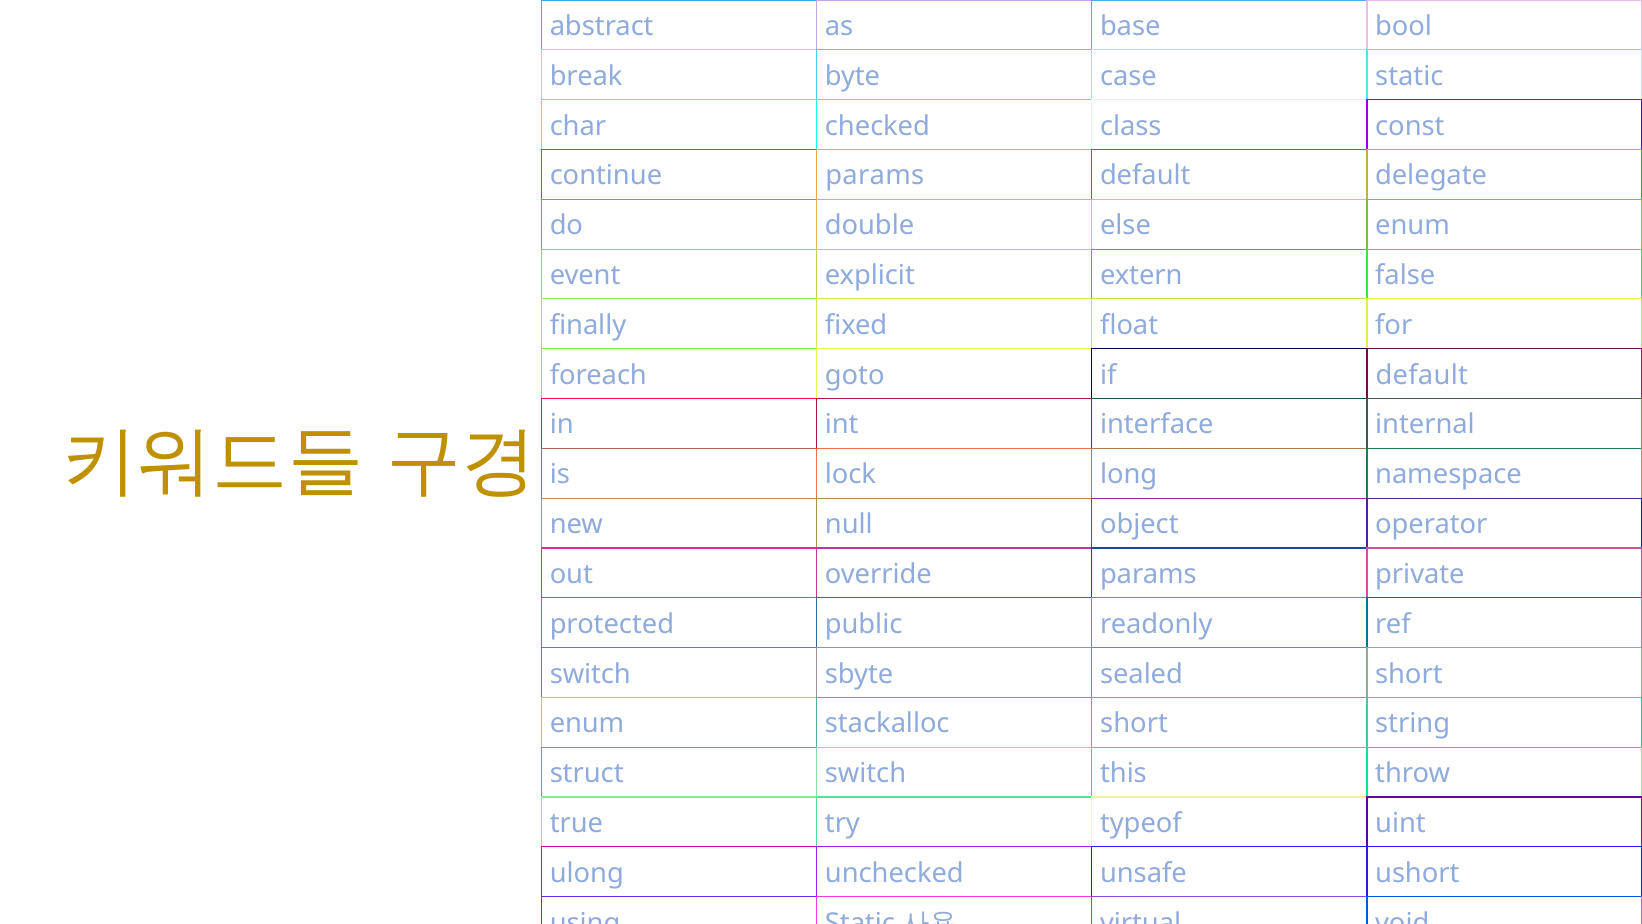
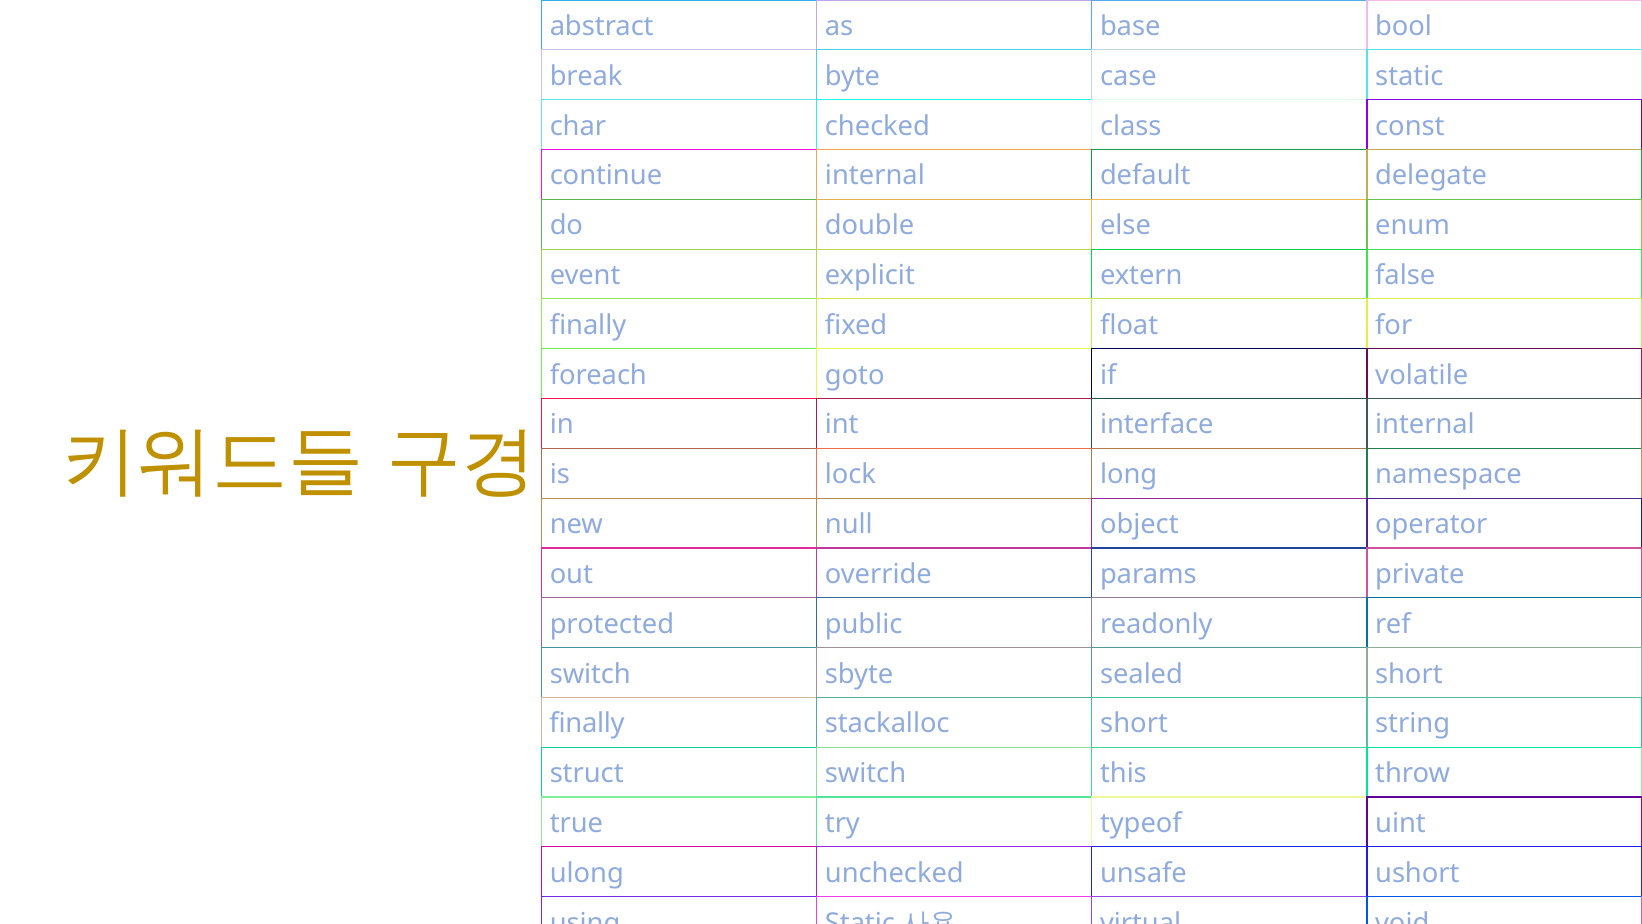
continue params: params -> internal (875, 176)
if default: default -> volatile (1422, 375)
enum: enum -> finally (587, 724)
